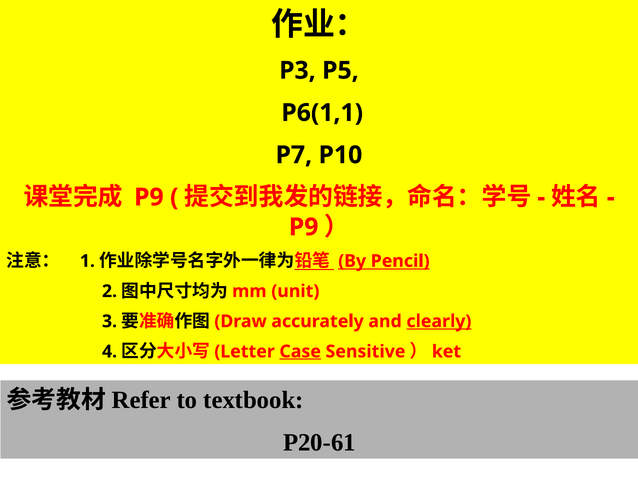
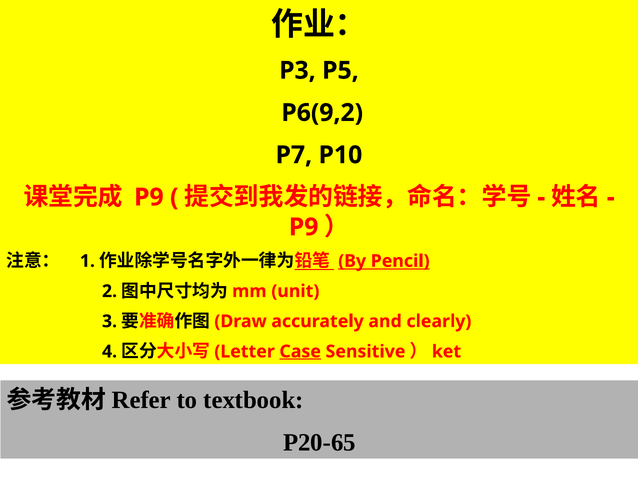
P6(1,1: P6(1,1 -> P6(9,2 (322, 113)
clearly underline: present -> none (439, 321)
P20-61: P20-61 -> P20-65 (319, 442)
